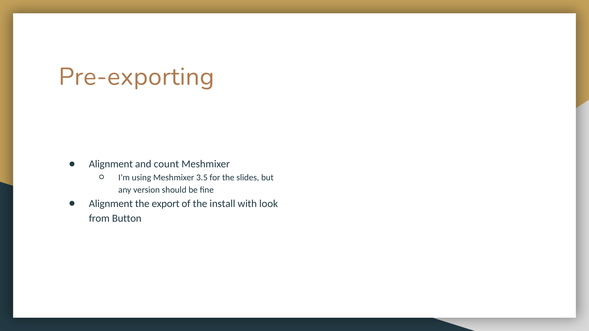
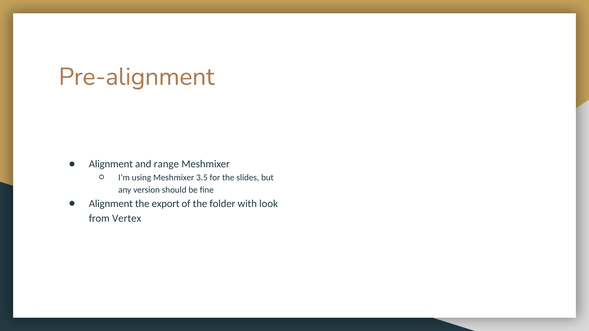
Pre-exporting: Pre-exporting -> Pre-alignment (137, 77)
count: count -> range (166, 164)
install: install -> folder (222, 204)
Button: Button -> Vertex (127, 218)
